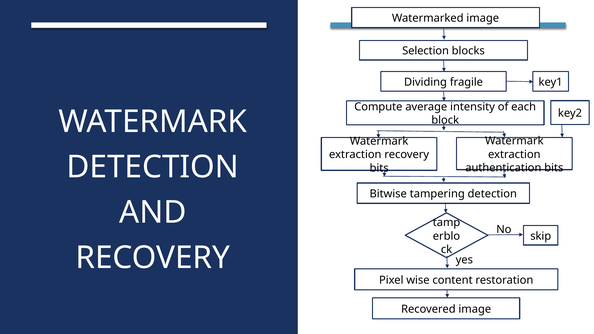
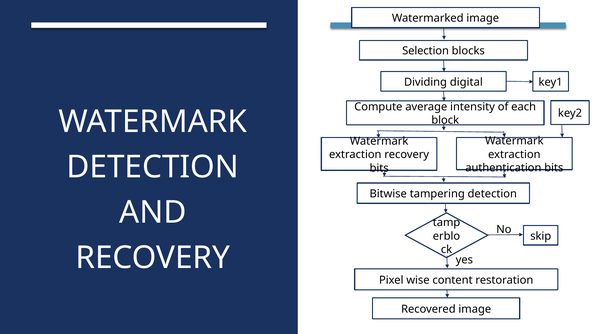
fragile: fragile -> digital (466, 82)
